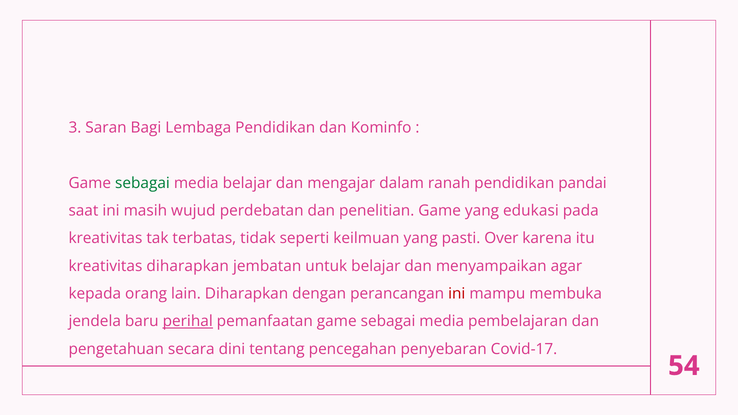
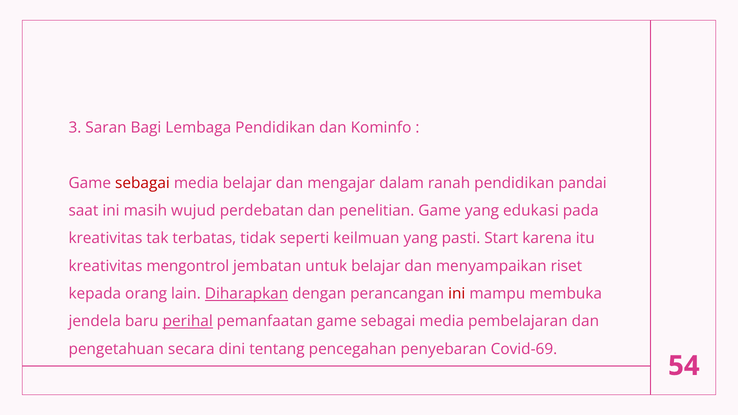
sebagai colour: green -> red (142, 183)
Over: Over -> Start (501, 238)
kreativitas diharapkan: diharapkan -> mengontrol (188, 266)
agar: agar -> riset (566, 266)
Diharapkan underline: none -> present (247, 294)
Covid-17: Covid-17 -> Covid-69 (524, 349)
